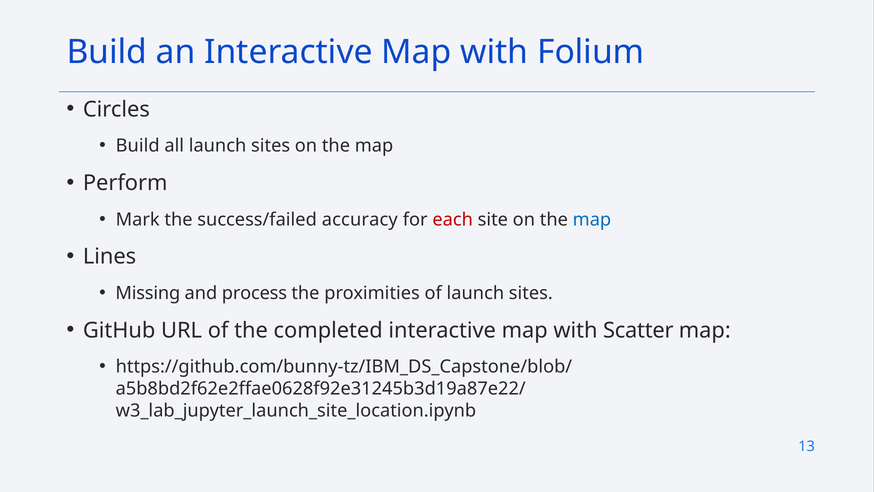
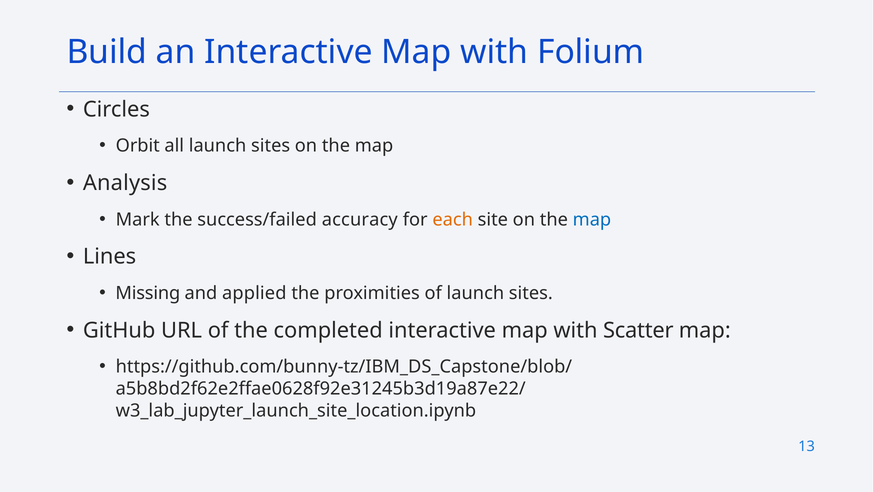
Build: Build -> Orbit (138, 146)
Perform: Perform -> Analysis (125, 183)
each colour: red -> orange (453, 219)
process: process -> applied (254, 293)
